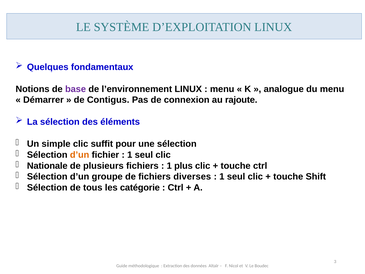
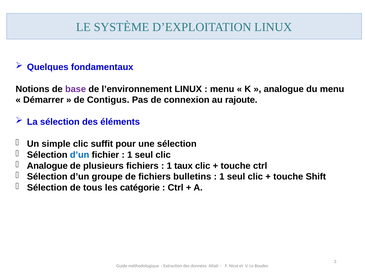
d’un colour: orange -> blue (80, 155)
Nationale: Nationale -> Analogue (47, 166)
plus: plus -> taux (183, 166)
diverses: diverses -> bulletins (192, 177)
